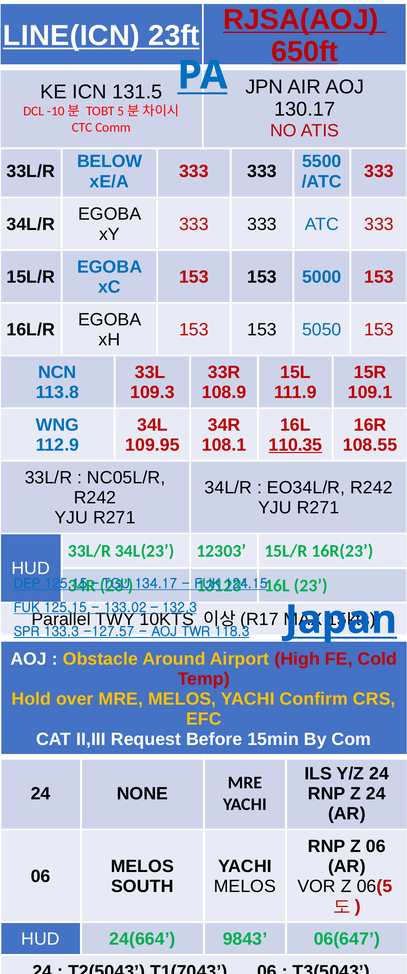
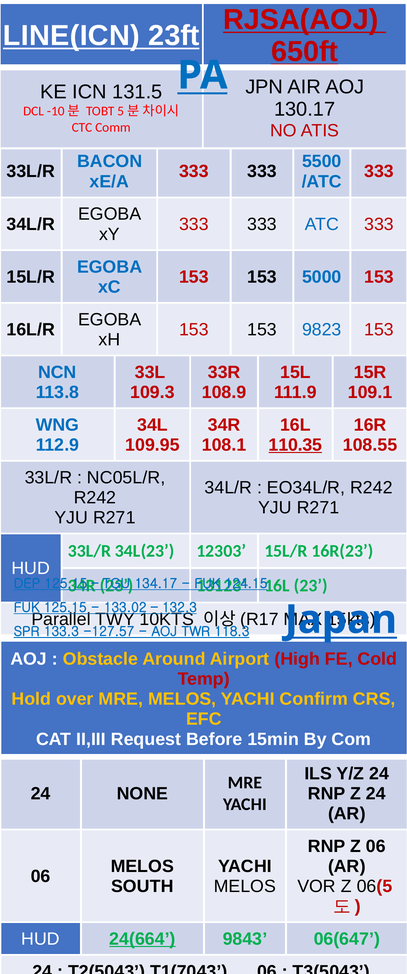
BELOW: BELOW -> BACON (110, 161)
5050: 5050 -> 9823 (322, 329)
24(664 underline: none -> present (142, 939)
